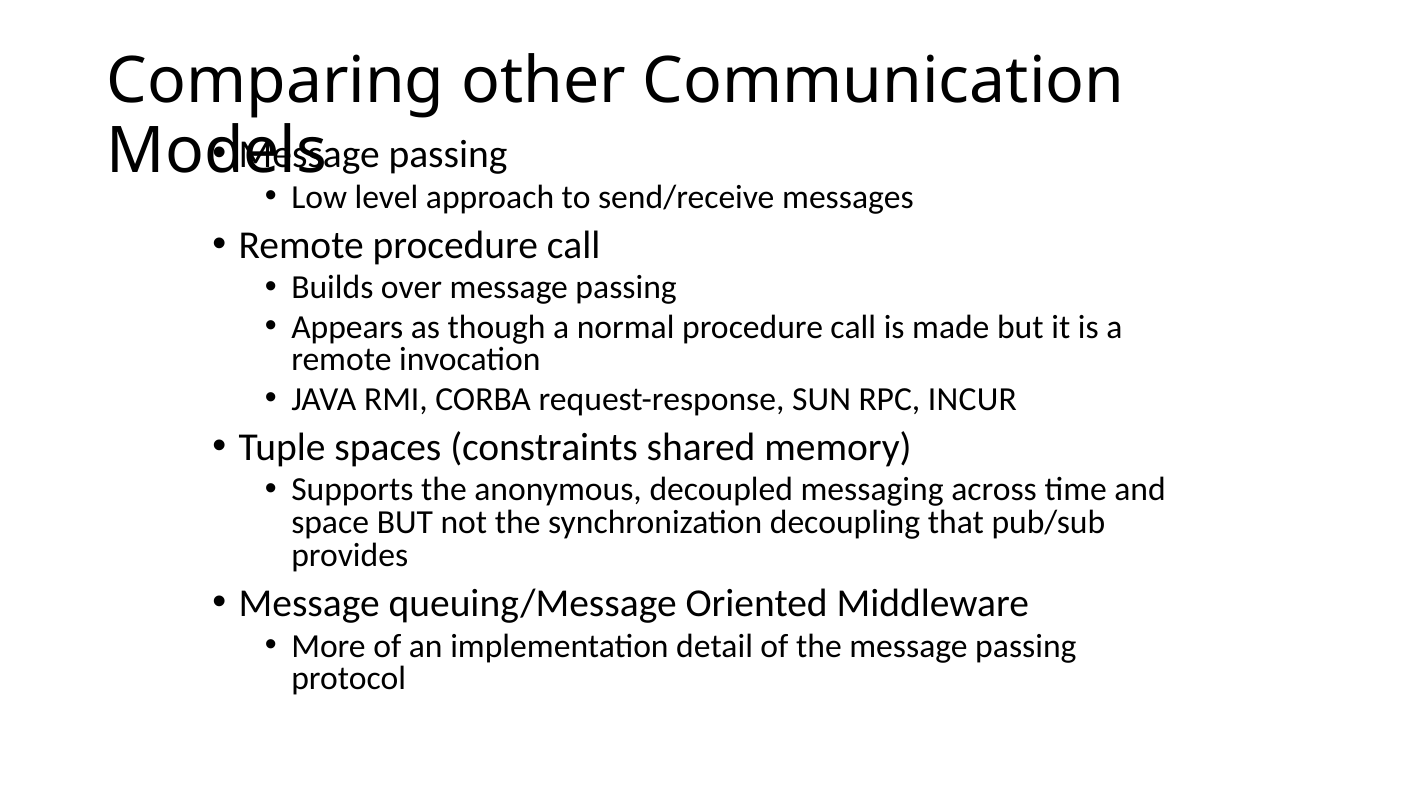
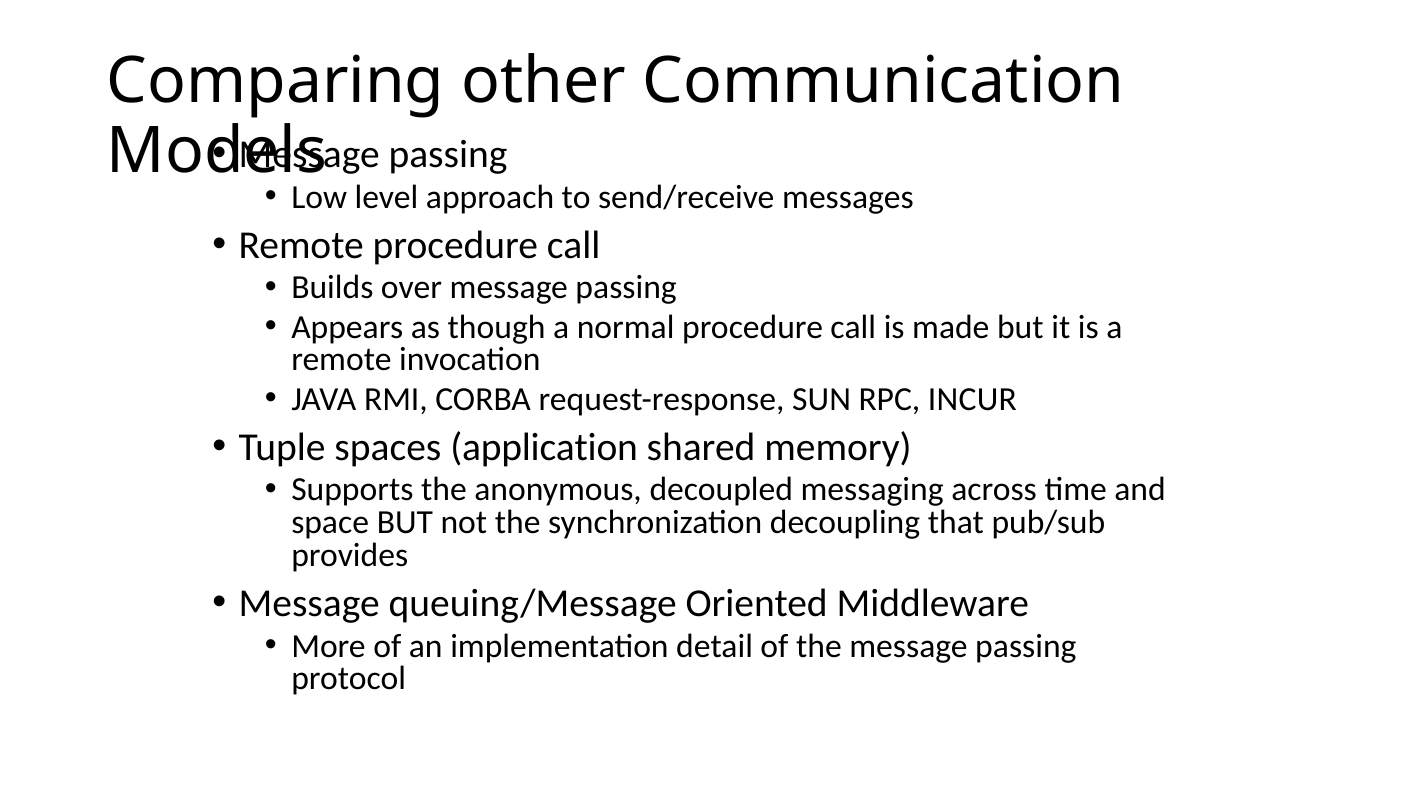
constraints: constraints -> application (544, 447)
